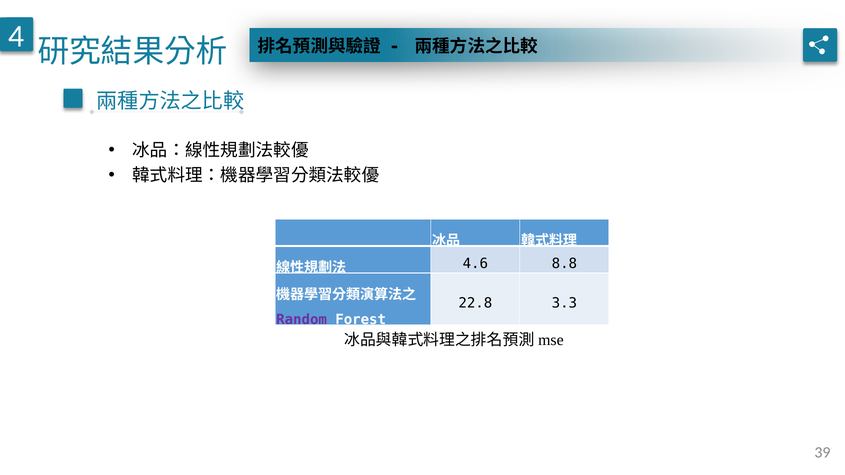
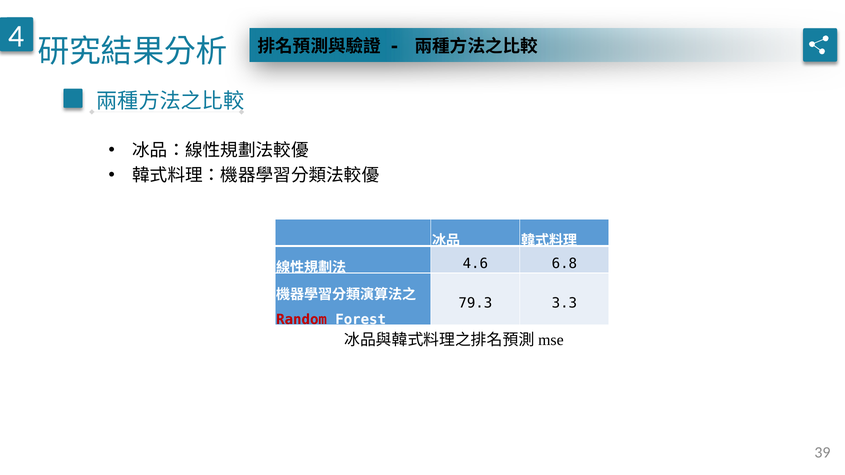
8.8: 8.8 -> 6.8 (564, 264)
22.8: 22.8 -> 79.3 (475, 303)
Random colour: purple -> red (302, 320)
